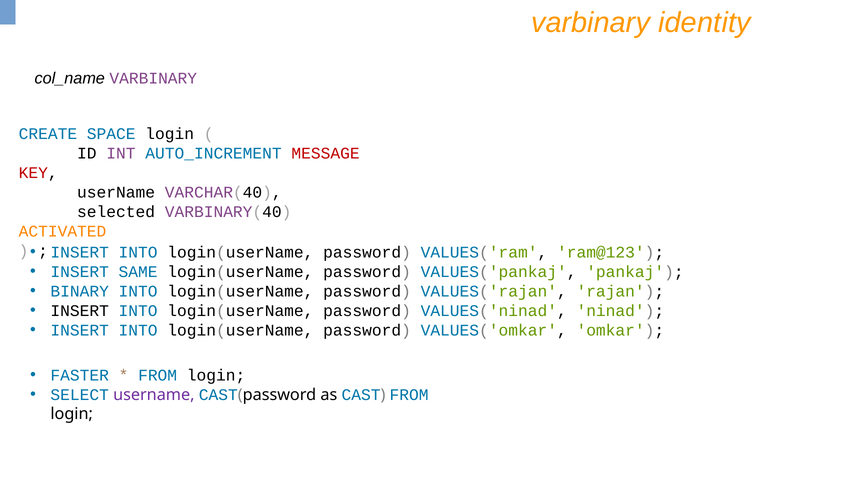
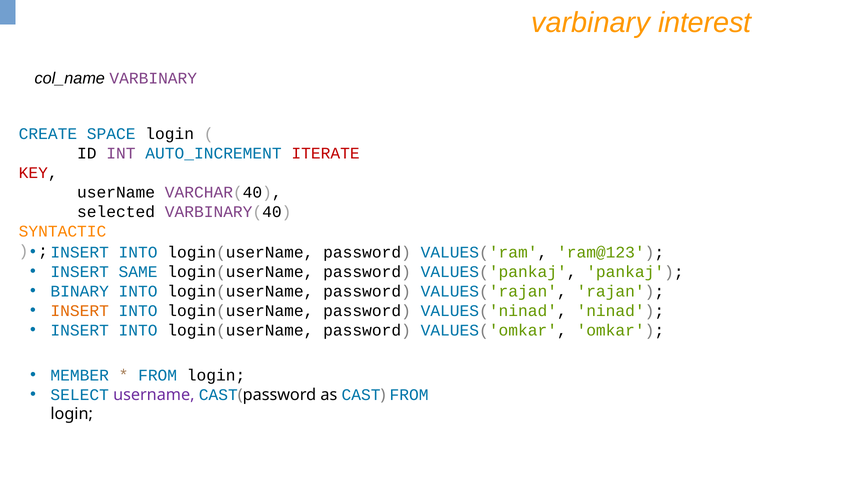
identity: identity -> interest (705, 23)
MESSAGE: MESSAGE -> ITERATE (326, 154)
ACTIVATED: ACTIVATED -> SYNTACTIC (63, 231)
INSERT colour: black -> orange (80, 311)
FASTER: FASTER -> MEMBER (80, 375)
